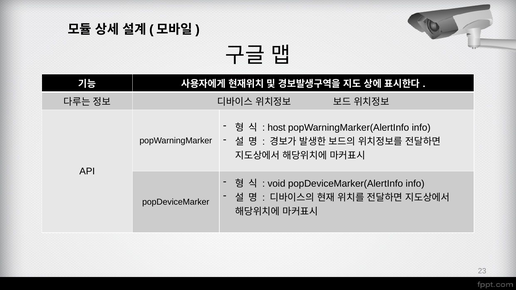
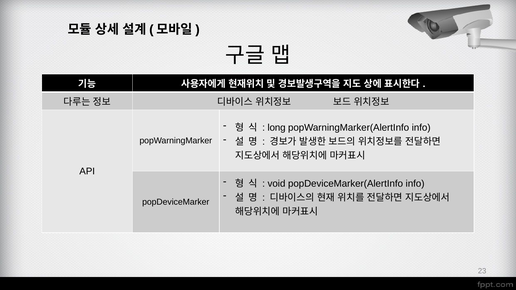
host: host -> long (277, 128)
